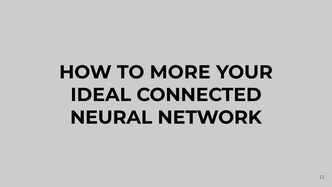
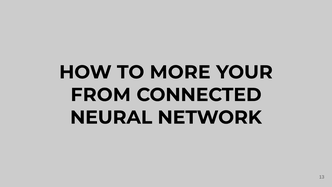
IDEAL: IDEAL -> FROM (101, 95)
